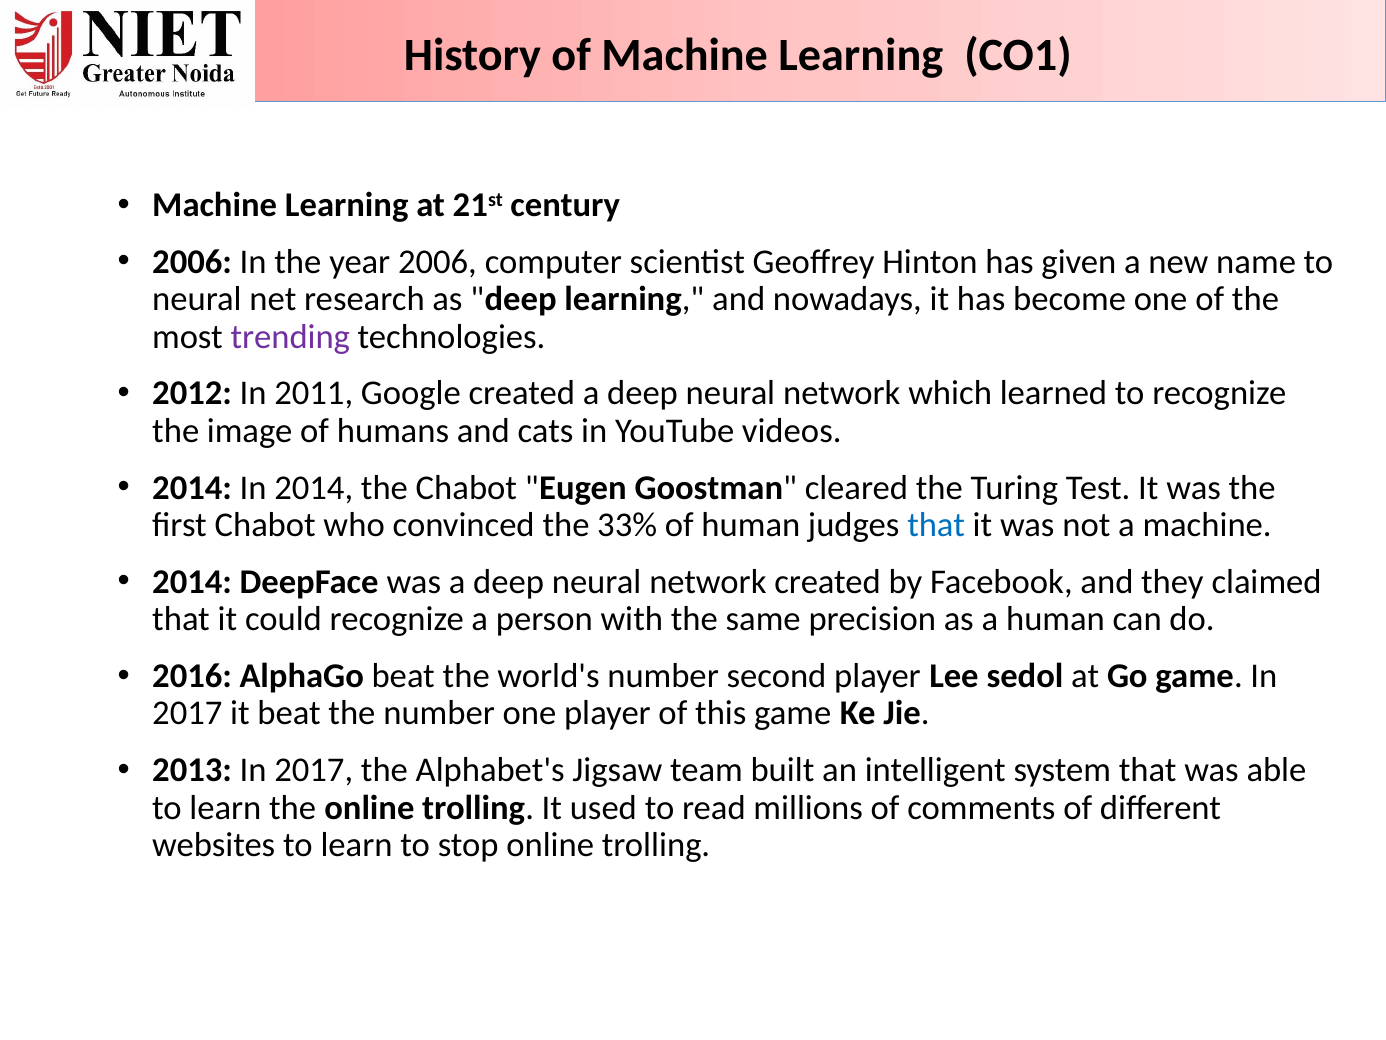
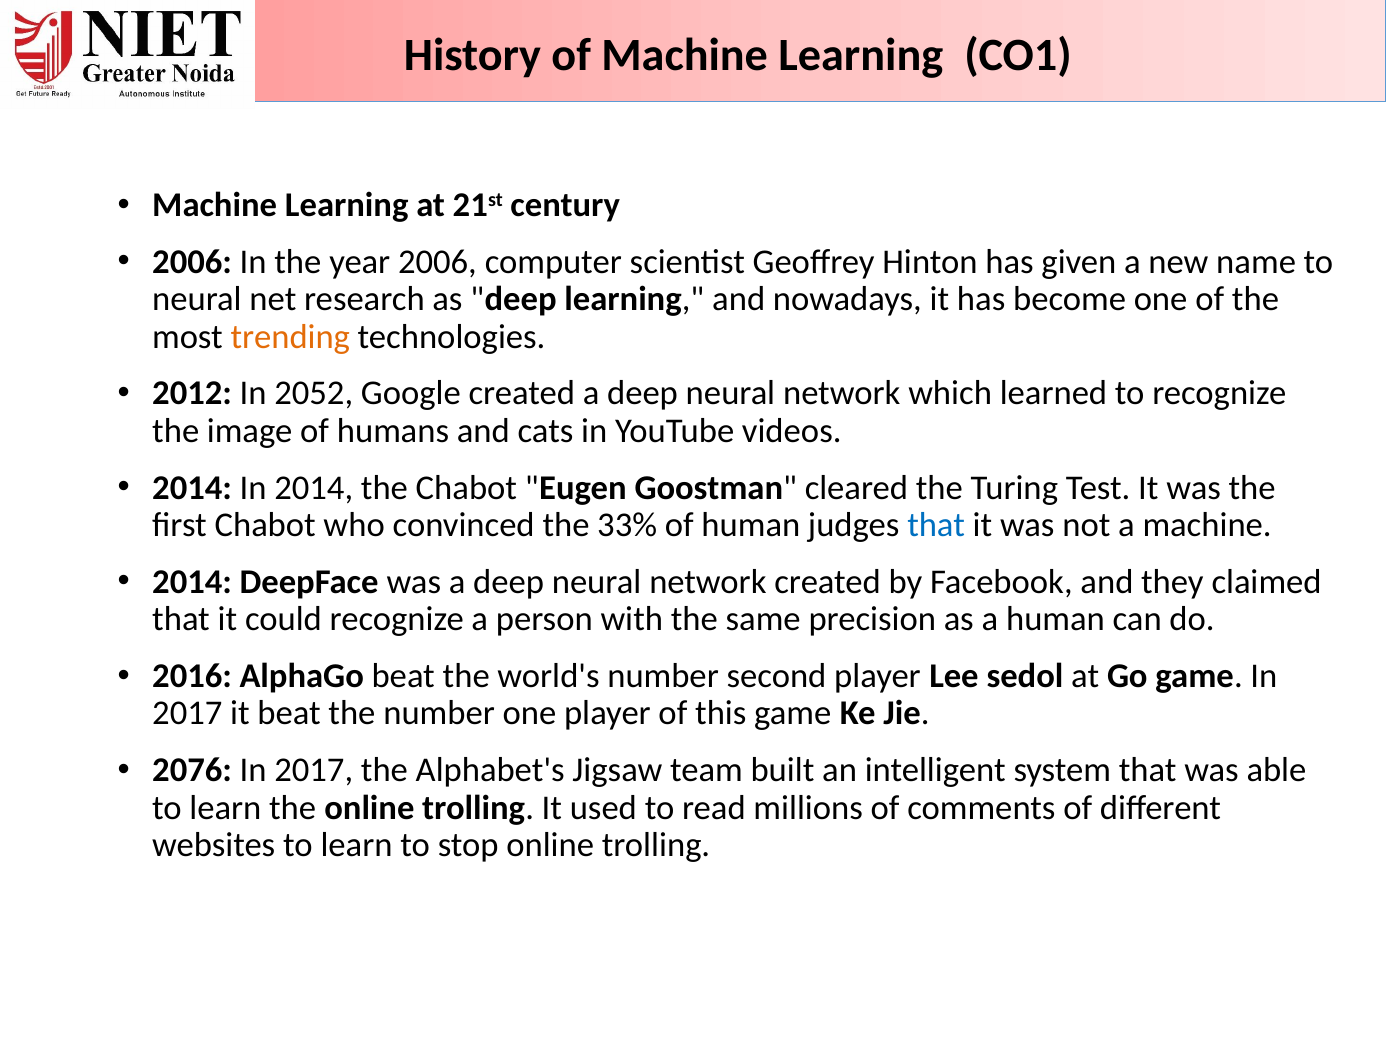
trending colour: purple -> orange (290, 337)
2011: 2011 -> 2052 (314, 393)
2013: 2013 -> 2076 (192, 770)
